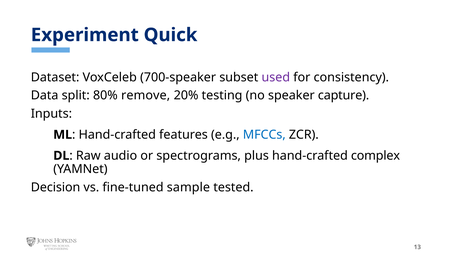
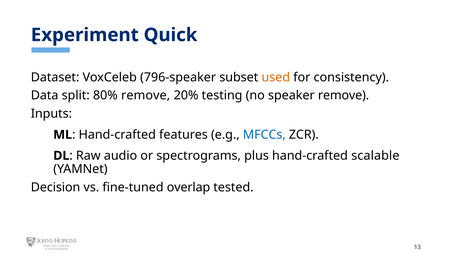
700-speaker: 700-speaker -> 796-speaker (178, 77)
used colour: purple -> orange (276, 77)
speaker capture: capture -> remove (344, 96)
complex: complex -> scalable (375, 156)
sample: sample -> overlap (189, 187)
